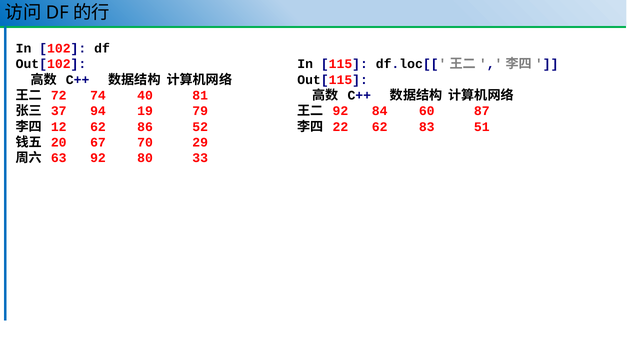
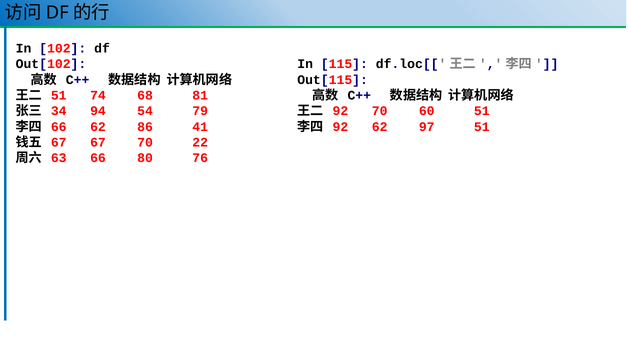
72: 72 -> 51 (59, 95)
40: 40 -> 68 (145, 95)
37: 37 -> 34 (59, 111)
19: 19 -> 54 (145, 111)
92 84: 84 -> 70 (380, 111)
60 87: 87 -> 51 (482, 111)
12: 12 -> 66 (59, 127)
52: 52 -> 41 (200, 127)
22: 22 -> 92 (340, 127)
83: 83 -> 97 (427, 127)
20: 20 -> 67 (59, 143)
29: 29 -> 22 (200, 143)
63 92: 92 -> 66 (98, 158)
33: 33 -> 76 (200, 158)
